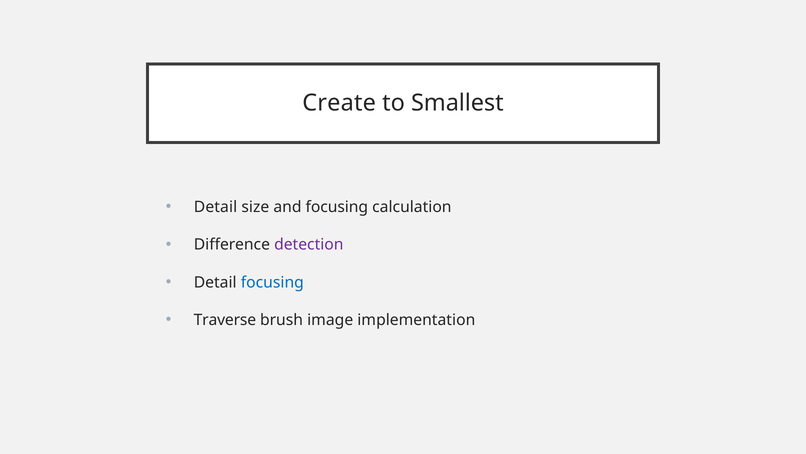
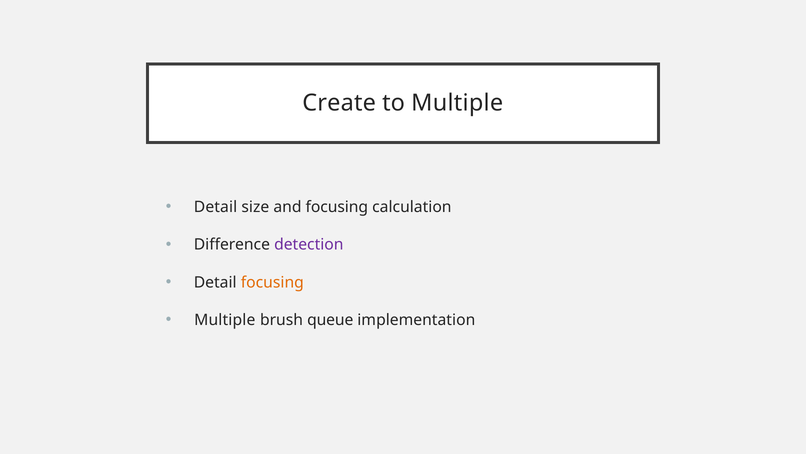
to Smallest: Smallest -> Multiple (457, 103)
focusing colour: blue -> orange (272, 282)
Traverse: Traverse -> Multiple (225, 320)
image: image -> queue (330, 320)
